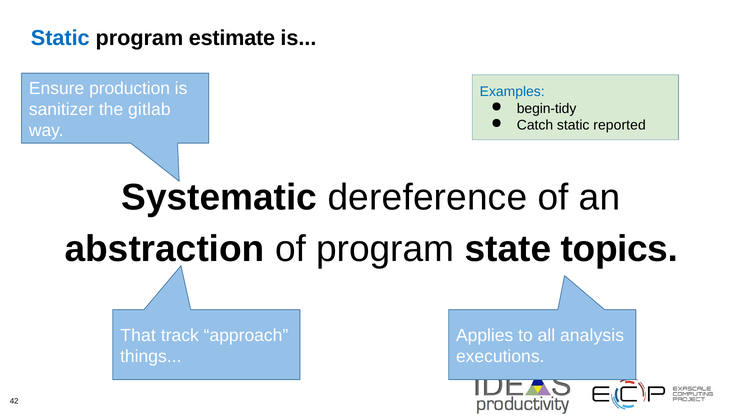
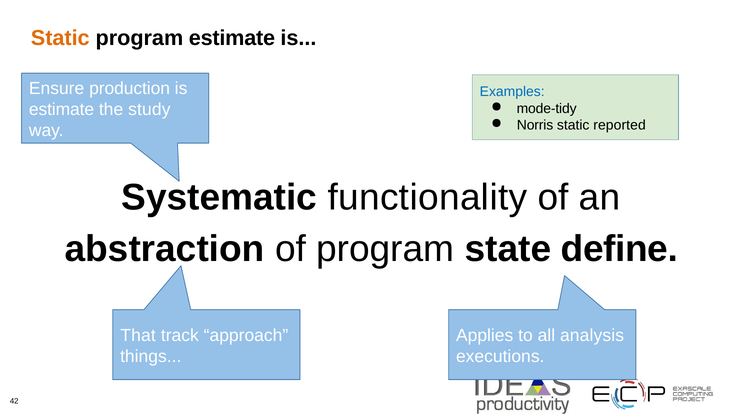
Static colour: blue -> orange (60, 38)
begin-tidy: begin-tidy -> mode-tidy (547, 108)
sanitizer: sanitizer -> estimate (62, 109)
gitlab: gitlab -> study (149, 109)
Catch: Catch -> Norris (535, 125)
dereference: dereference -> functionality (427, 197)
topics: topics -> define (619, 249)
